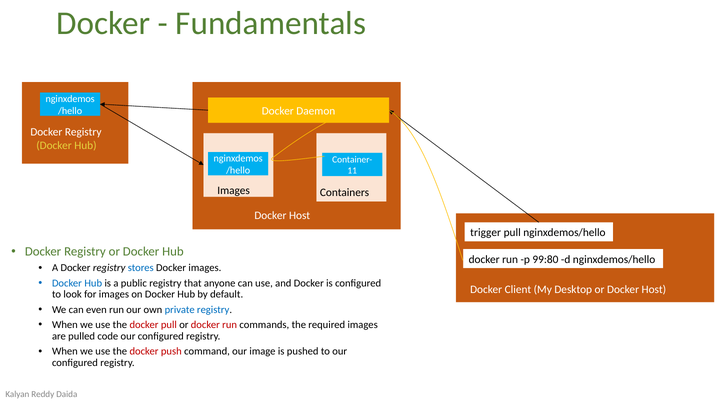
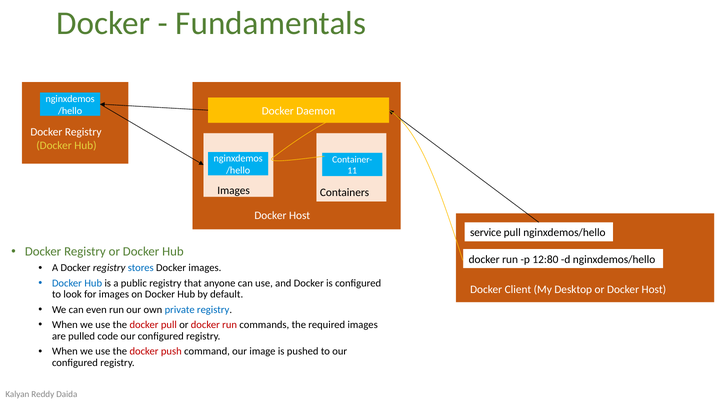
trigger: trigger -> service (486, 233)
99:80: 99:80 -> 12:80 (545, 260)
